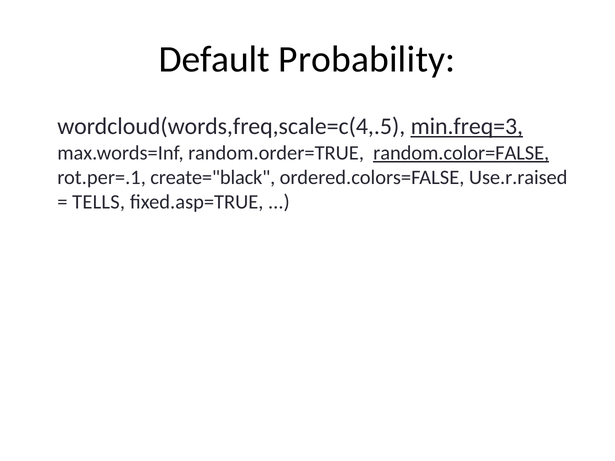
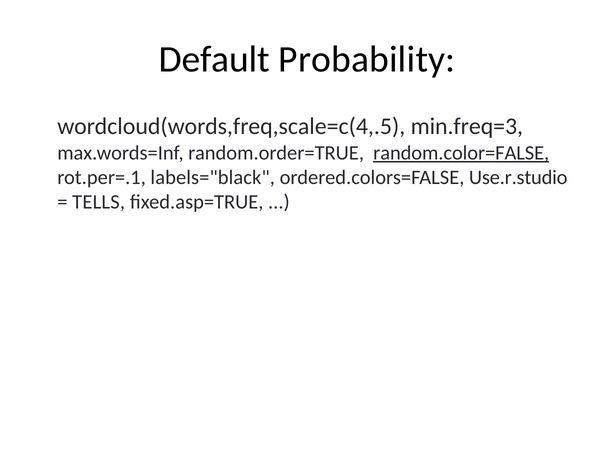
min.freq=3 underline: present -> none (467, 127)
create="black: create="black -> labels="black (213, 178)
Use.r.raised: Use.r.raised -> Use.r.studio (518, 178)
